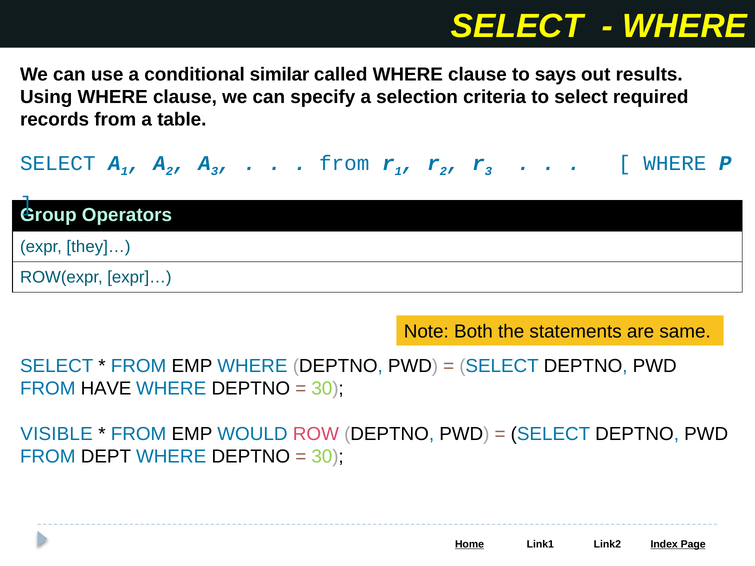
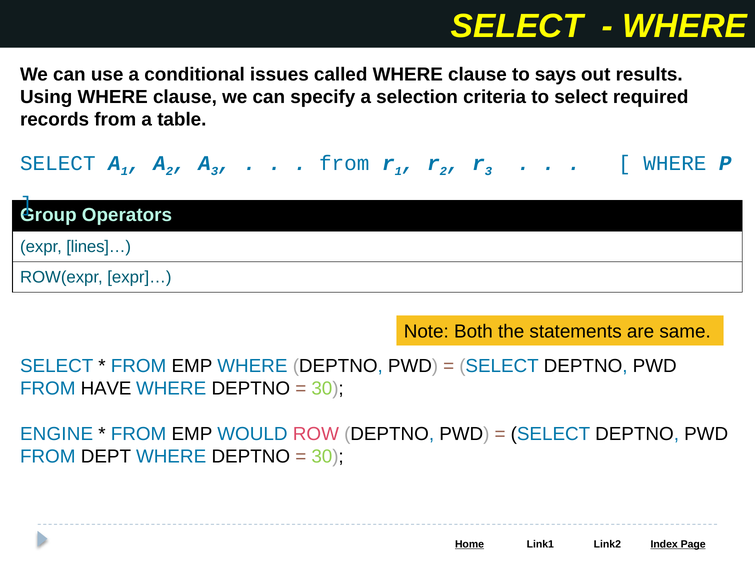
similar: similar -> issues (279, 74)
they]…: they]… -> lines]… (99, 247)
VISIBLE: VISIBLE -> ENGINE (57, 434)
